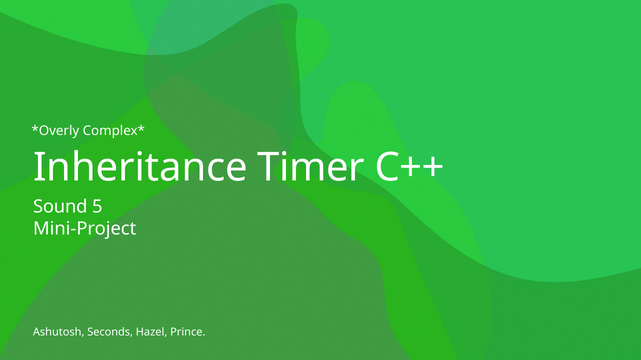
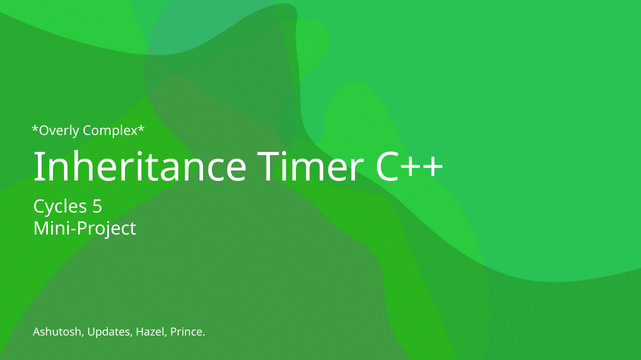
Sound: Sound -> Cycles (60, 207)
Seconds: Seconds -> Updates (110, 333)
